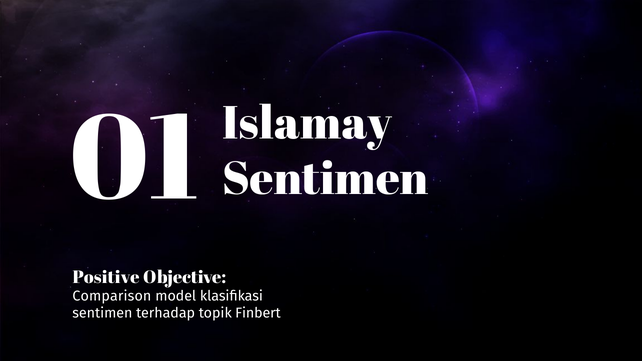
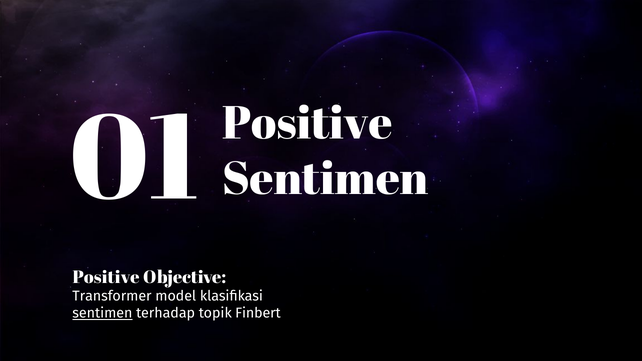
Islamay: Islamay -> Positive (307, 124)
Comparison: Comparison -> Transformer (112, 296)
sentimen underline: none -> present (102, 313)
